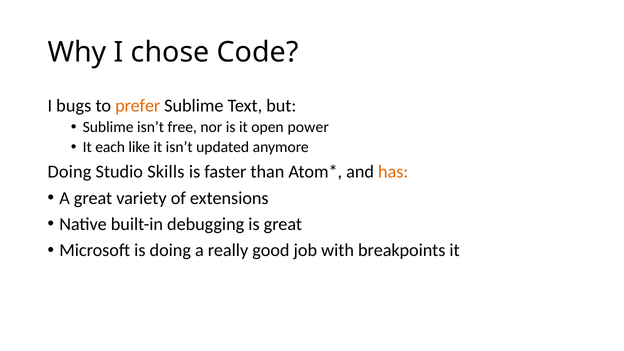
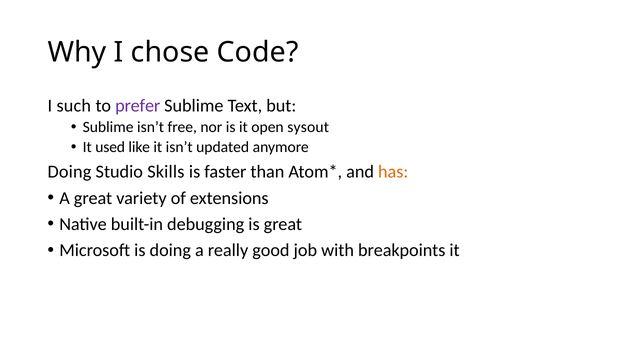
bugs: bugs -> such (74, 106)
prefer colour: orange -> purple (138, 106)
power: power -> sysout (308, 127)
each: each -> used (110, 147)
